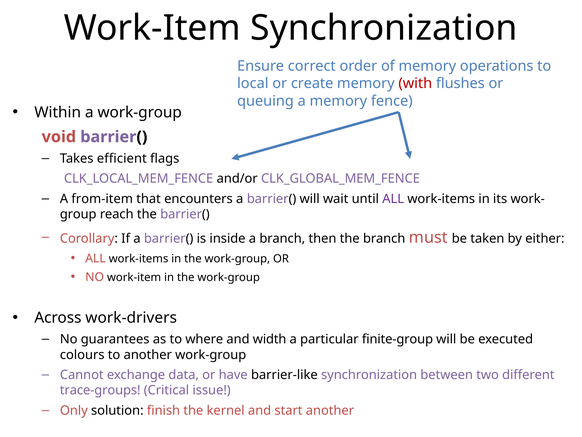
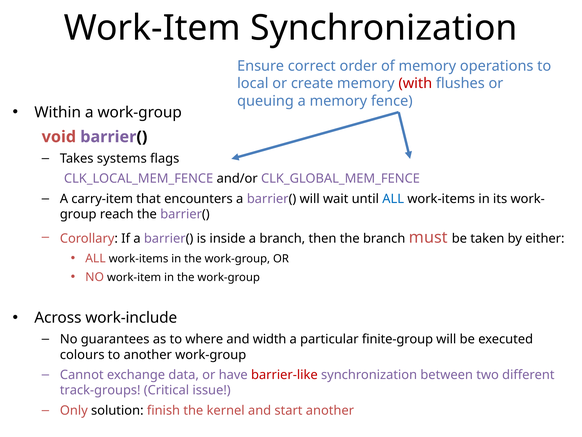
efficient: efficient -> systems (122, 158)
from-item: from-item -> carry-item (102, 199)
ALL colour: purple -> blue (393, 199)
work-drivers: work-drivers -> work-include (131, 318)
barrier-like colour: black -> red (284, 374)
trace-groups: trace-groups -> track-groups (100, 390)
